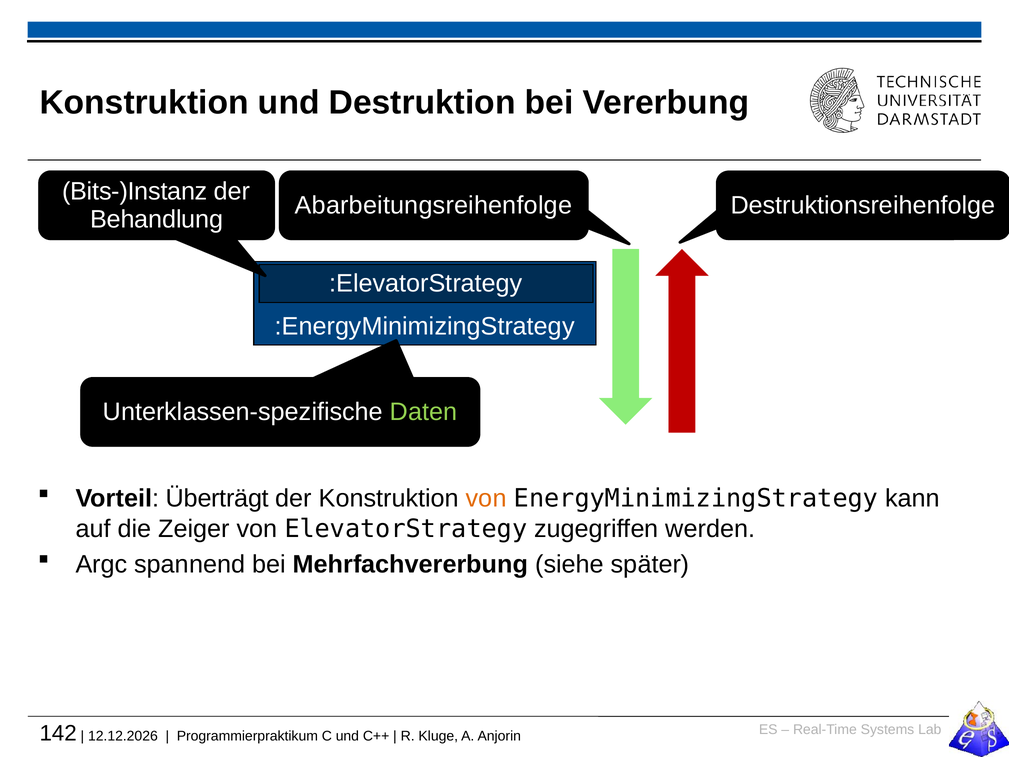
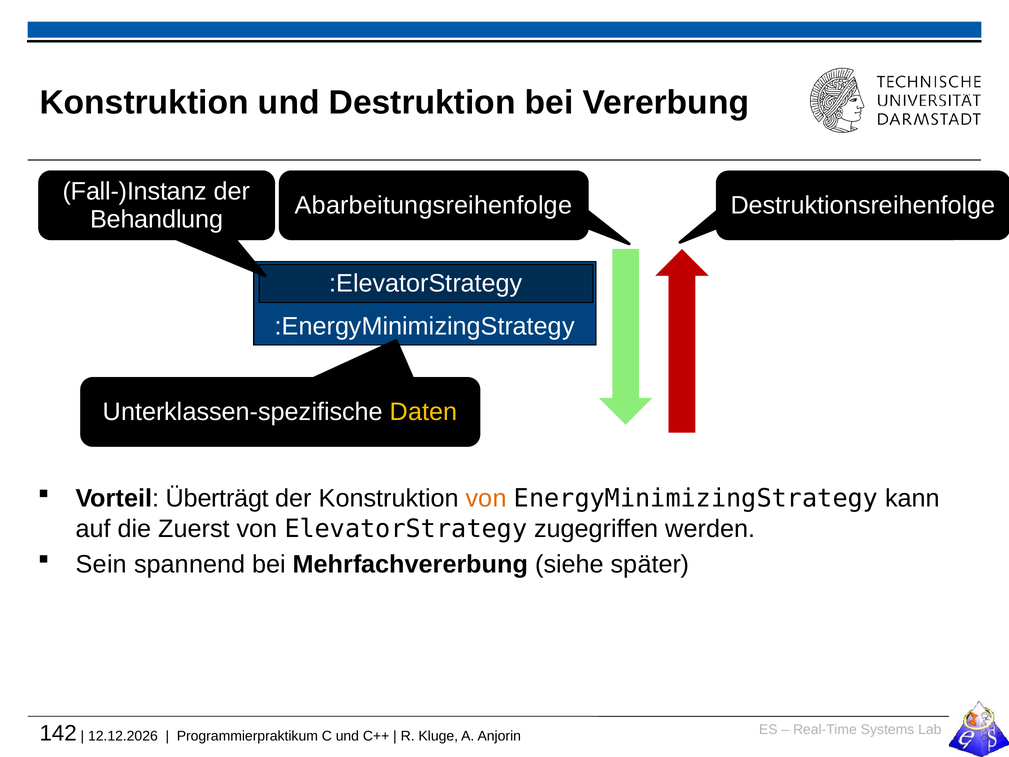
Bits-)Instanz: Bits-)Instanz -> Fall-)Instanz (135, 191)
Daten colour: light green -> yellow (424, 412)
Zeiger: Zeiger -> Zuerst (194, 529)
Argc: Argc -> Sein (101, 564)
